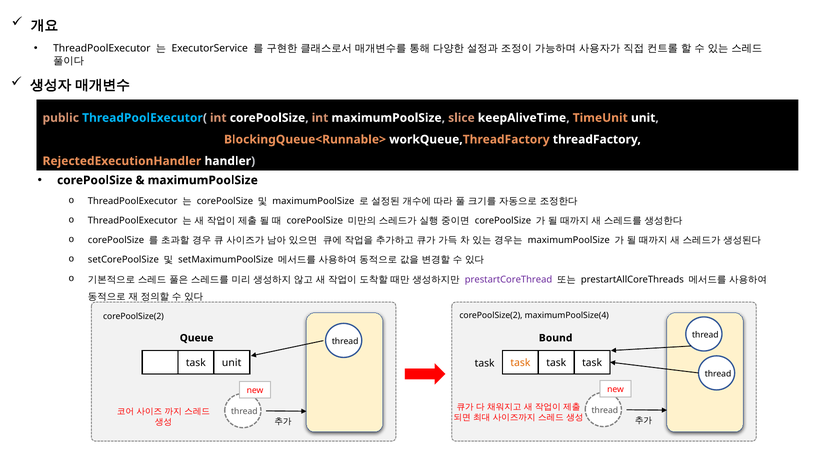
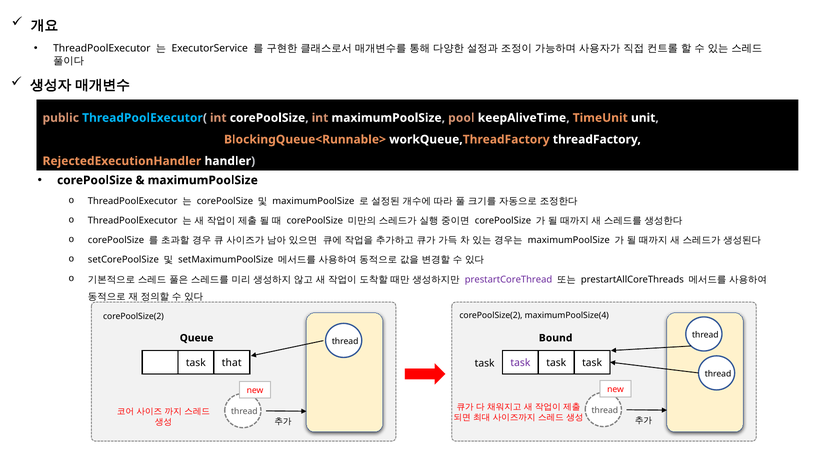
slice: slice -> pool (461, 118)
task unit: unit -> that (232, 363)
task colour: orange -> purple (520, 363)
